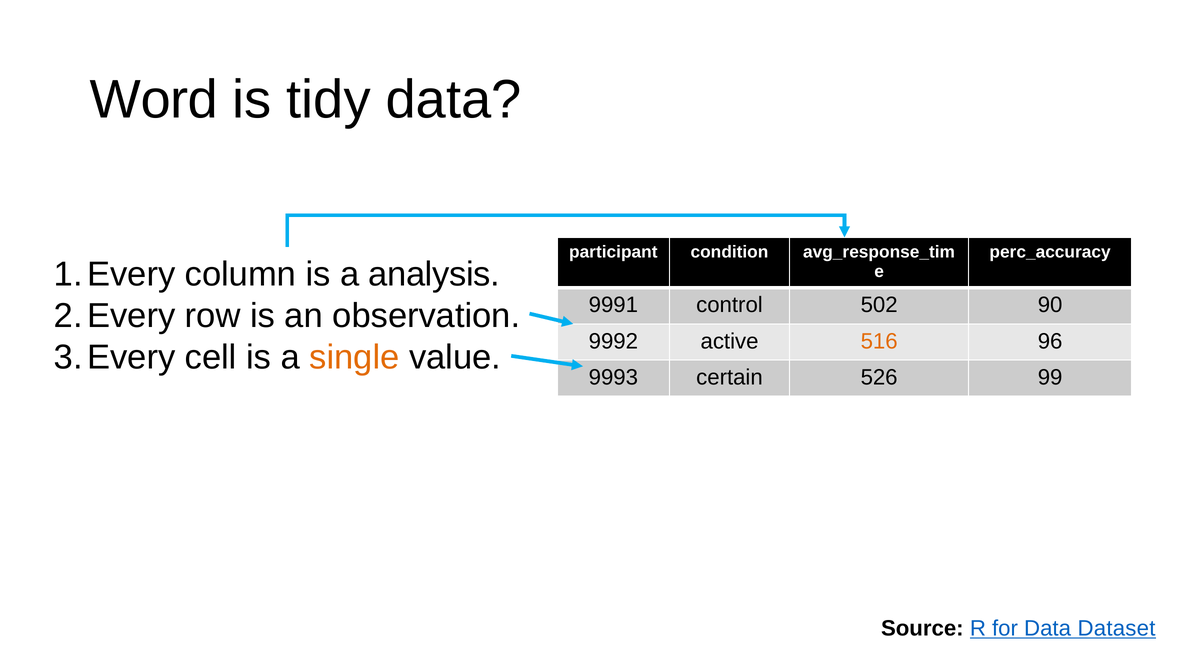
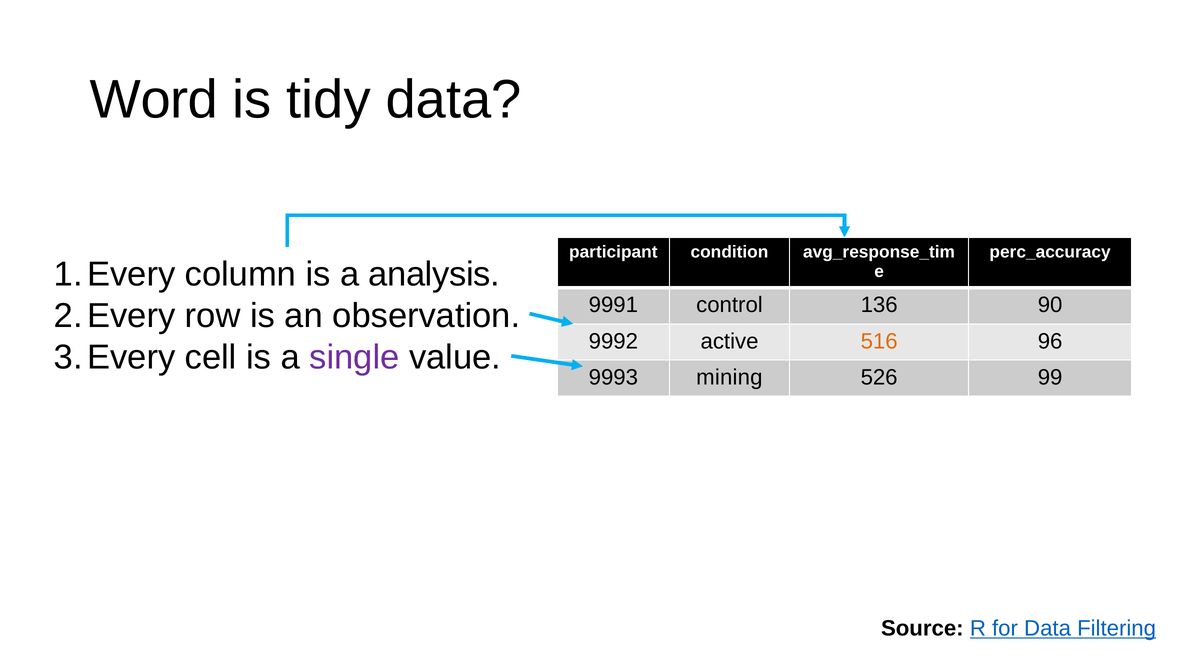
502: 502 -> 136 (879, 305)
single colour: orange -> purple (354, 357)
certain: certain -> mining (729, 377)
Dataset: Dataset -> Filtering (1117, 628)
